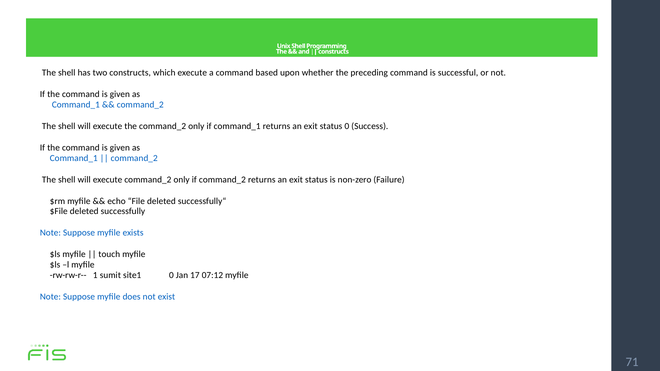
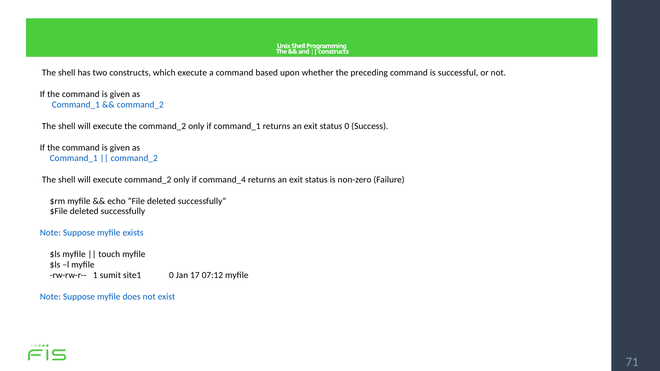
if command_2: command_2 -> command_4 (222, 180)
